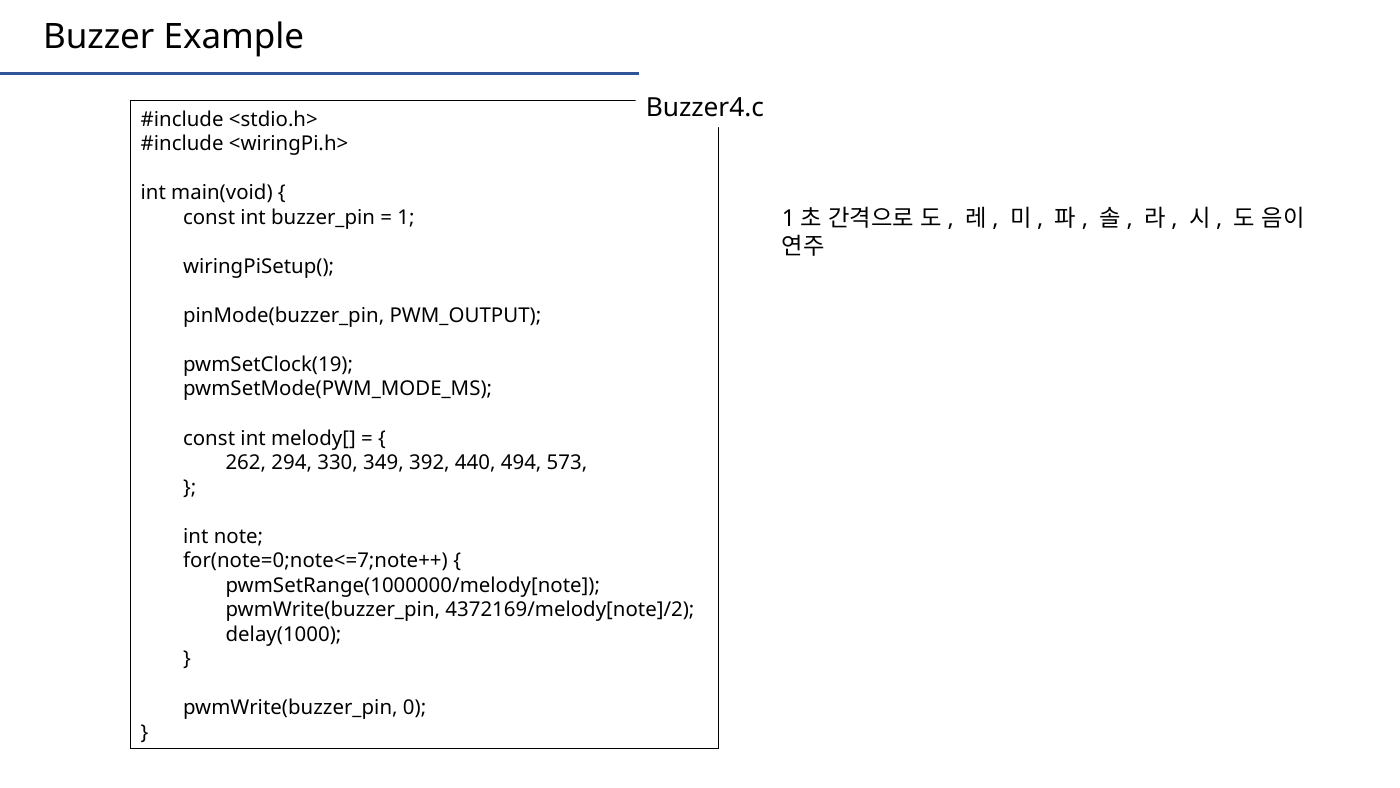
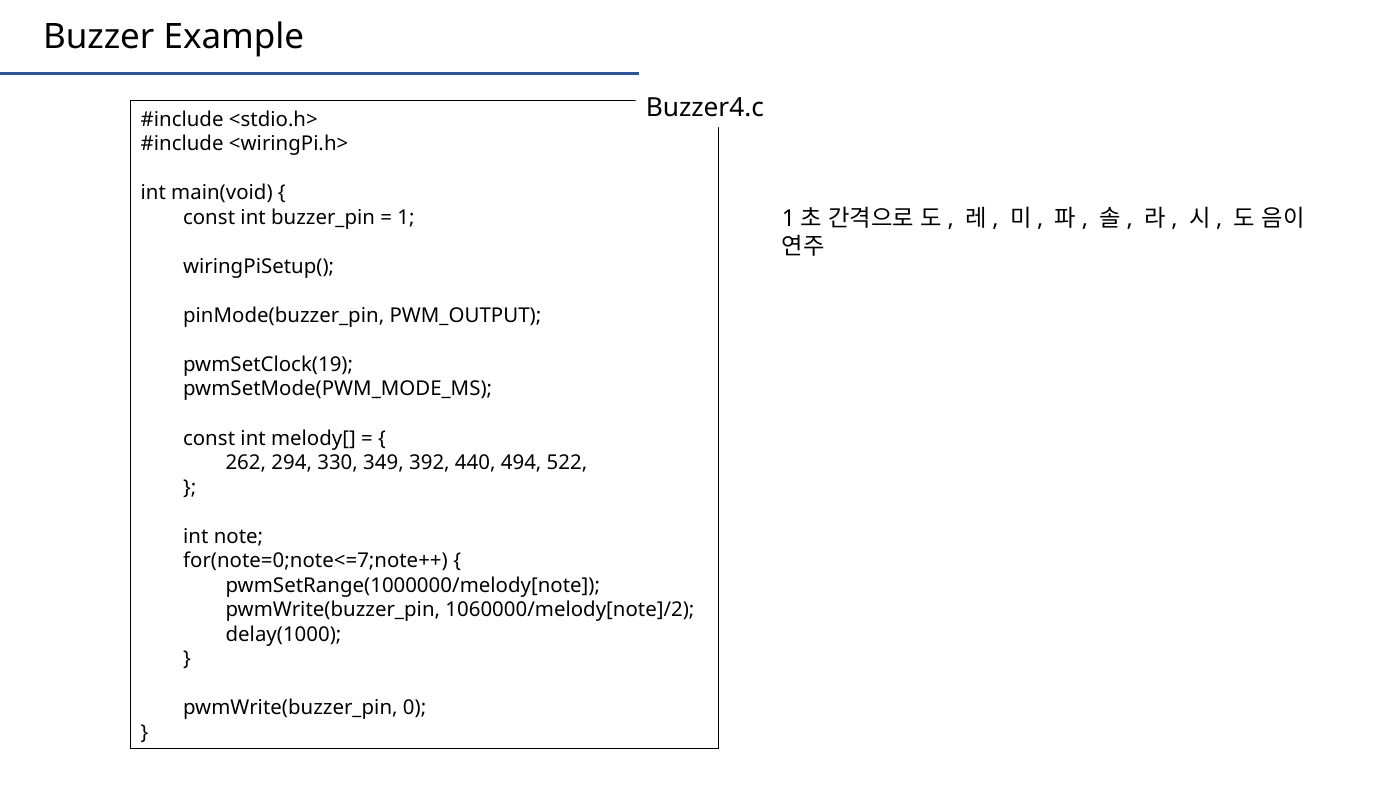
573: 573 -> 522 (567, 462)
4372169/melody[note]/2: 4372169/melody[note]/2 -> 1060000/melody[note]/2 (570, 610)
